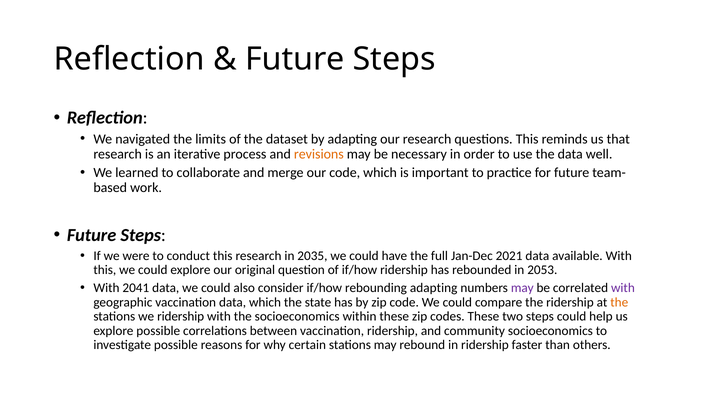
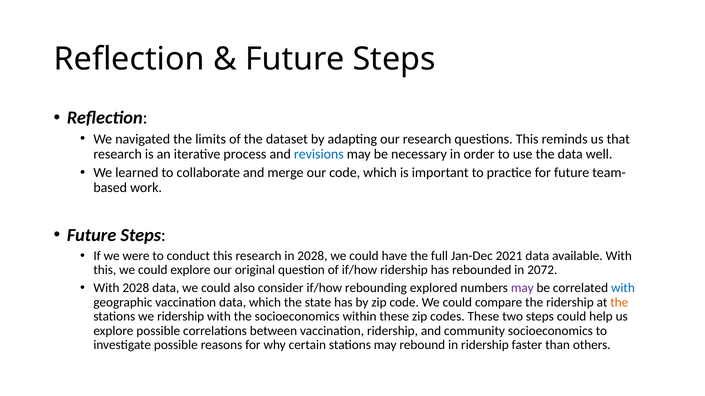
revisions colour: orange -> blue (319, 154)
in 2035: 2035 -> 2028 (312, 256)
2053: 2053 -> 2072 (542, 271)
With 2041: 2041 -> 2028 (136, 288)
rebounding adapting: adapting -> explored (434, 288)
with colour: purple -> blue (623, 288)
